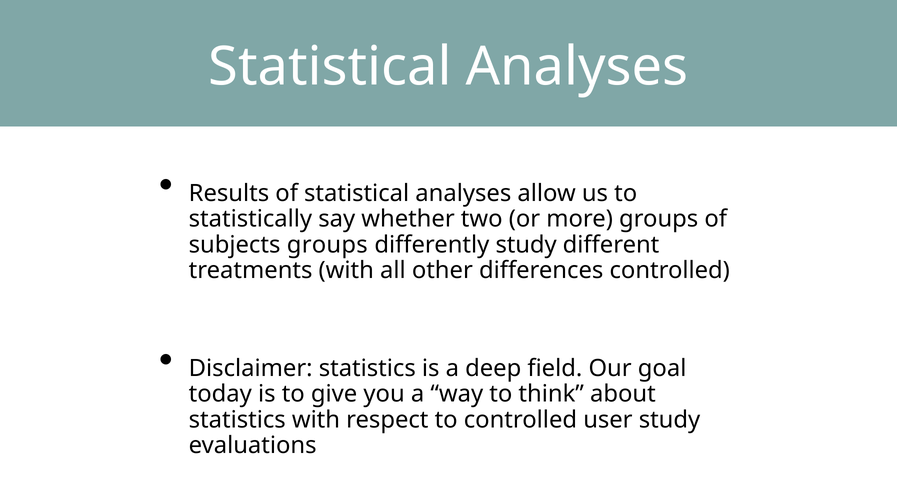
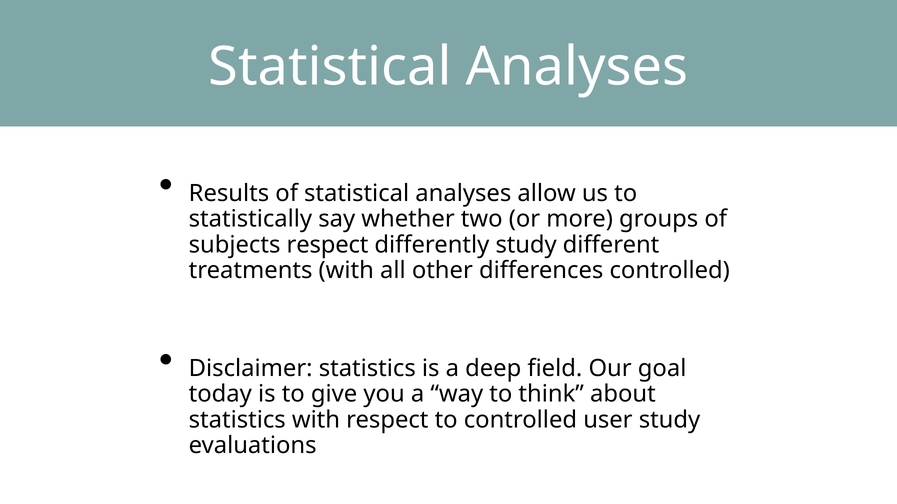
subjects groups: groups -> respect (328, 245)
